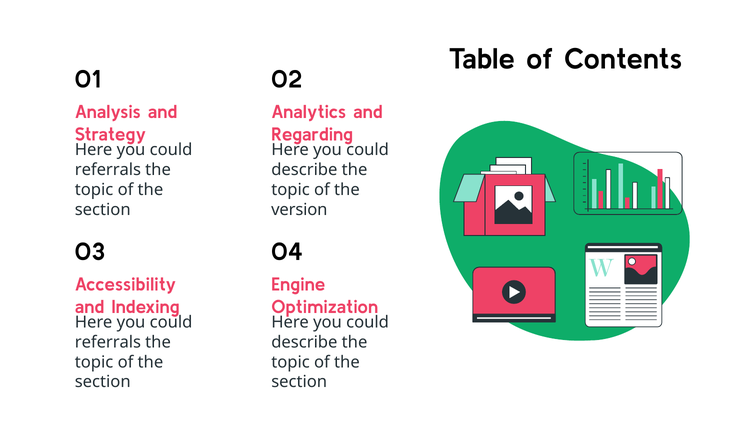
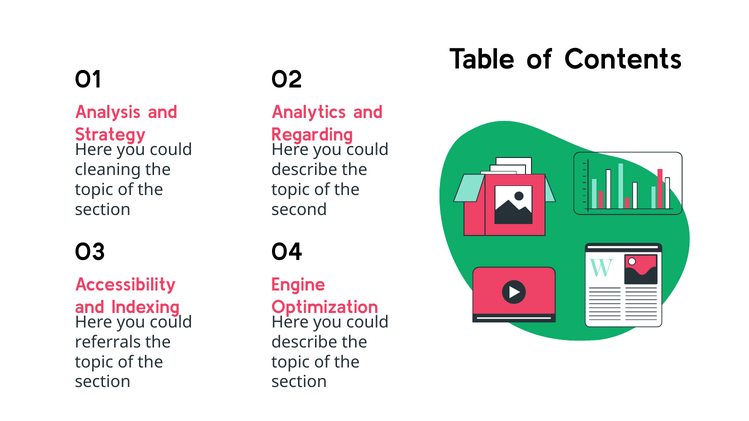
referrals: referrals -> cleaning (108, 170)
version: version -> second (299, 210)
